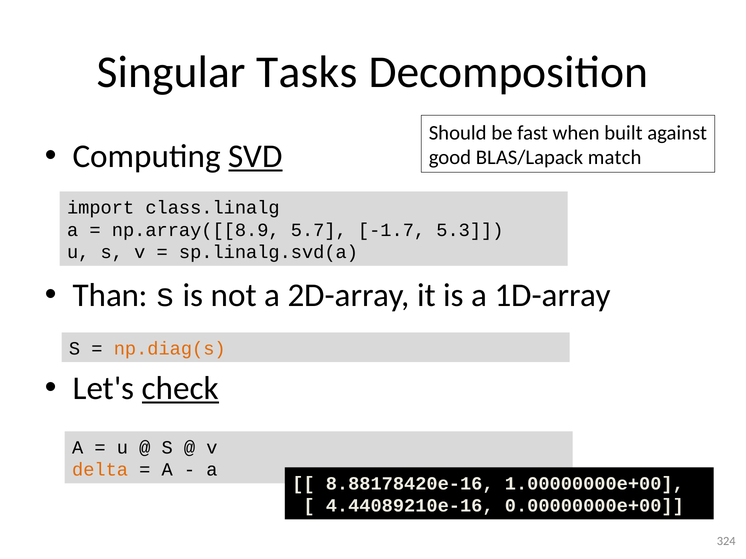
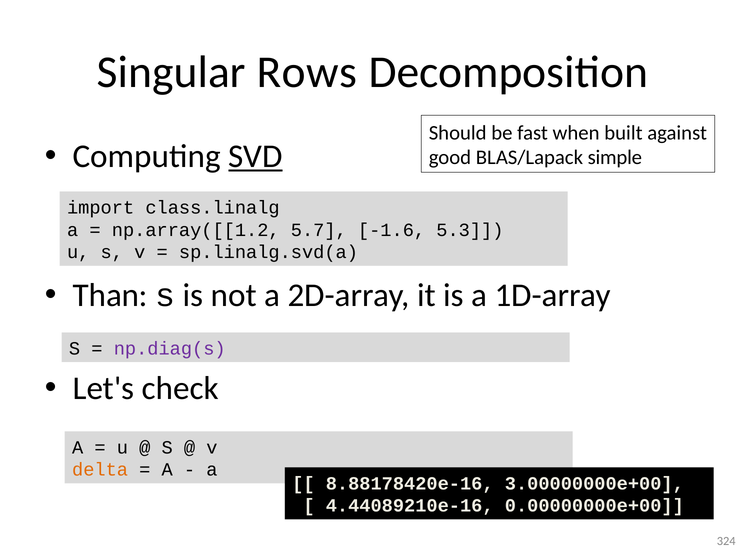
Tasks: Tasks -> Rows (307, 72)
match: match -> simple (615, 158)
np.array([[8.9: np.array([[8.9 -> np.array([[1.2 (196, 230)
-1.7: -1.7 -> -1.6 (392, 230)
np.diag(s colour: orange -> purple (170, 349)
check underline: present -> none (180, 389)
1.00000000e+00: 1.00000000e+00 -> 3.00000000e+00 (594, 484)
